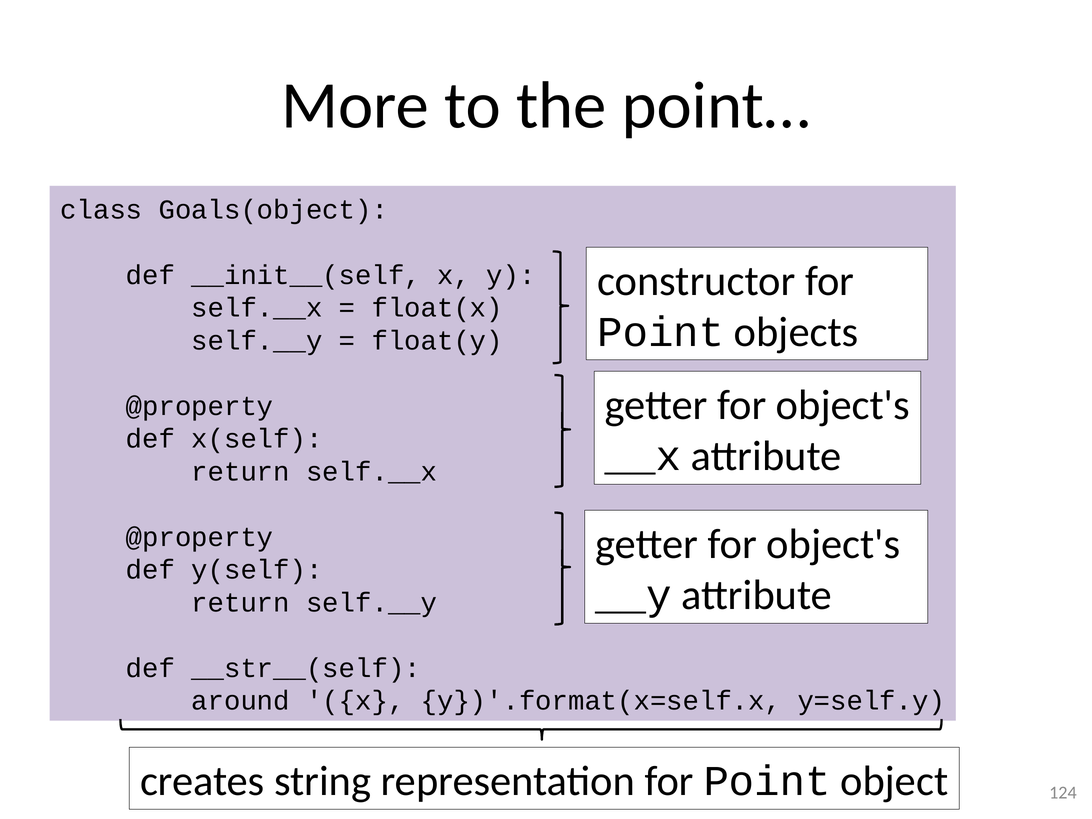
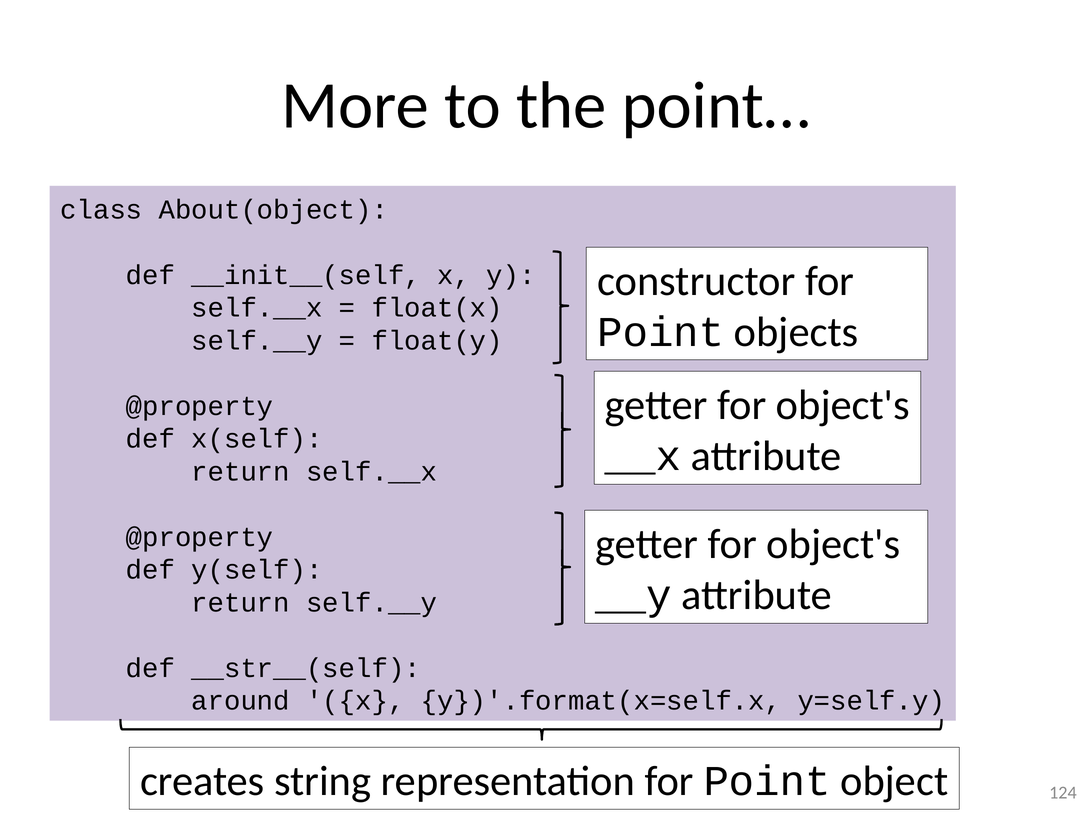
Goals(object: Goals(object -> About(object (273, 210)
